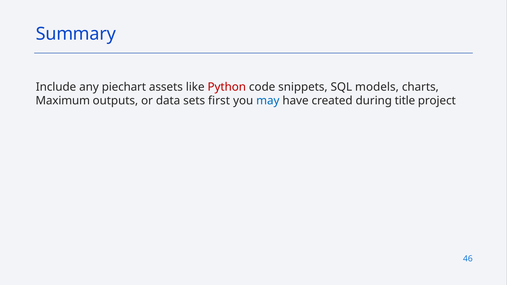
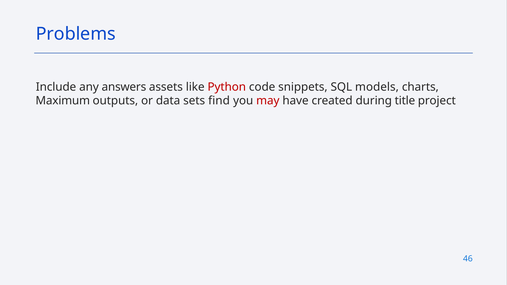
Summary: Summary -> Problems (76, 34)
piechart: piechart -> answers (124, 87)
first: first -> find (219, 101)
may colour: blue -> red (268, 101)
